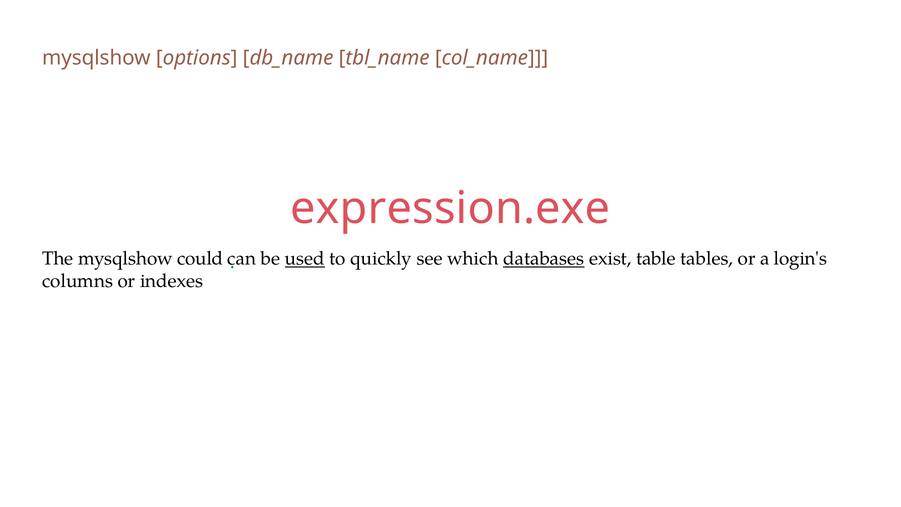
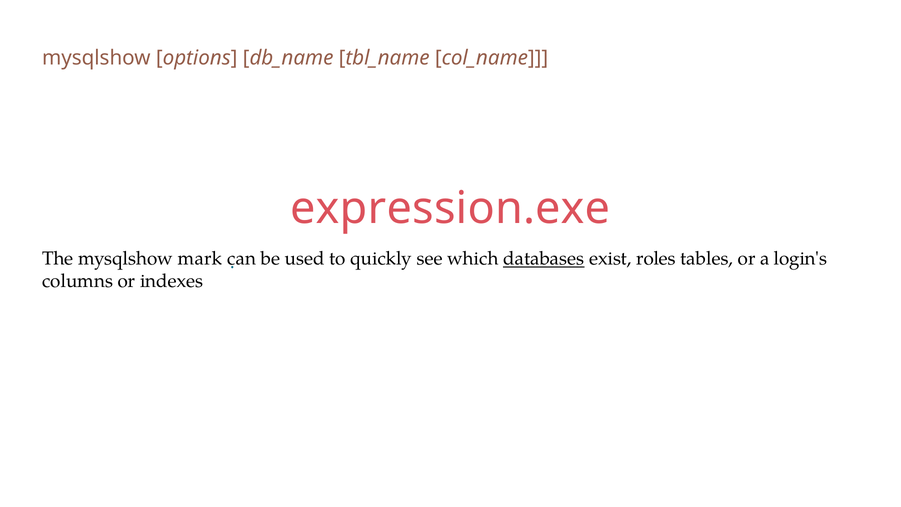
could: could -> mark (200, 259)
used underline: present -> none (305, 259)
table: table -> roles (656, 259)
